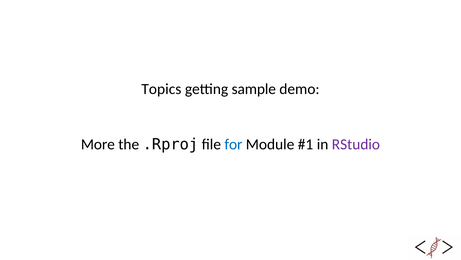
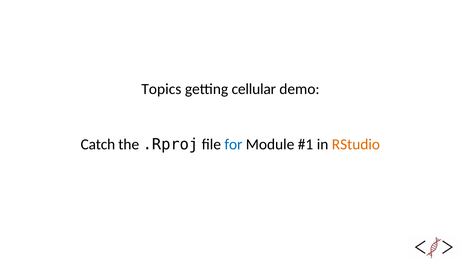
sample: sample -> cellular (254, 89)
More: More -> Catch (98, 144)
RStudio colour: purple -> orange (356, 144)
